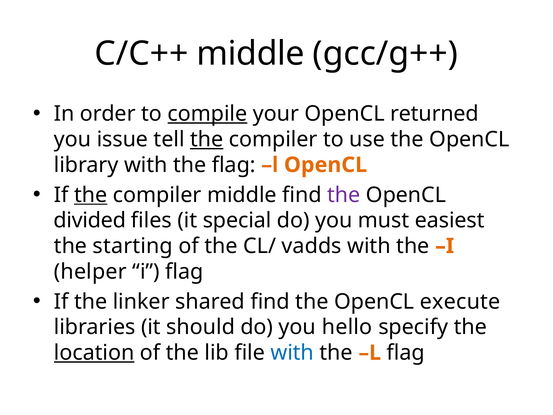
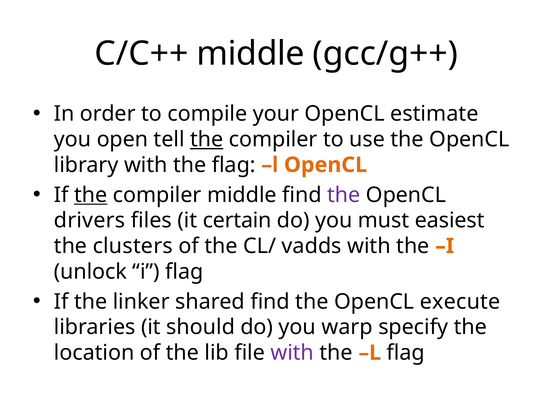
compile underline: present -> none (207, 114)
returned: returned -> estimate (434, 114)
issue: issue -> open (122, 139)
divided: divided -> drivers (90, 220)
special: special -> certain (237, 220)
starting: starting -> clusters (133, 246)
helper: helper -> unlock (90, 271)
hello: hello -> warp (347, 327)
location underline: present -> none (94, 353)
with colour: blue -> purple (292, 353)
